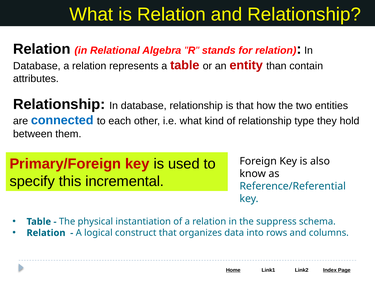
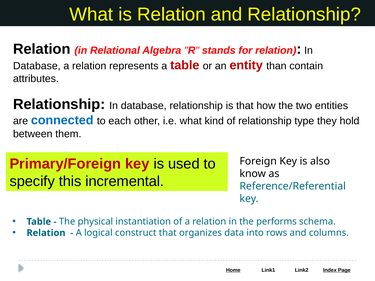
suppress: suppress -> performs (276, 222)
